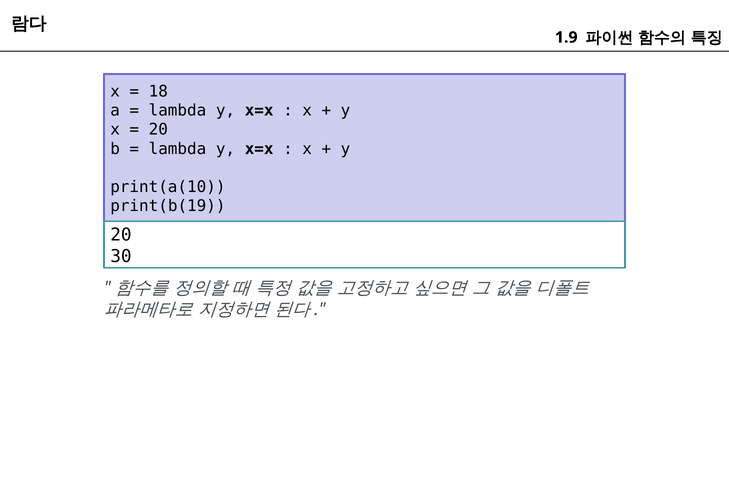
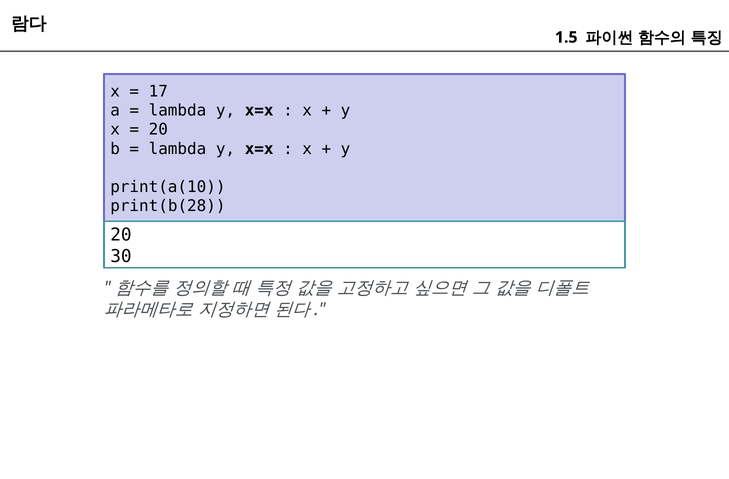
1.9: 1.9 -> 1.5 (566, 37)
18: 18 -> 17 (158, 91)
print(b(19: print(b(19 -> print(b(28 (168, 206)
